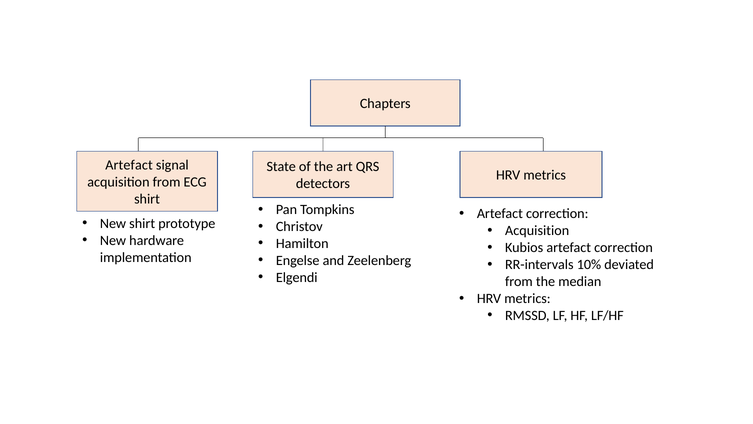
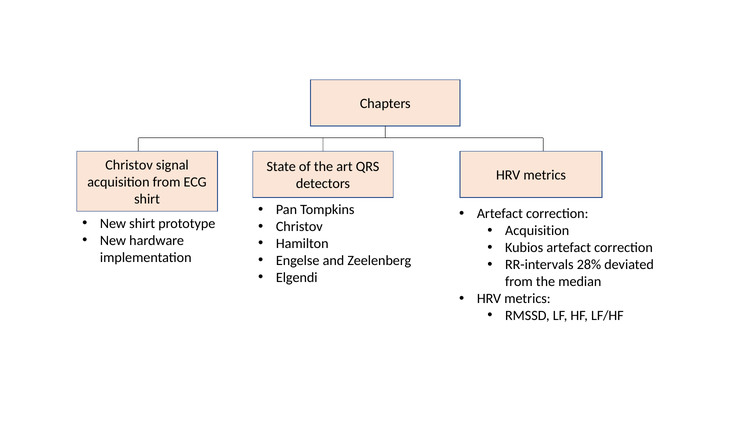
Artefact: Artefact -> Christov (129, 165)
10%: 10% -> 28% (589, 264)
